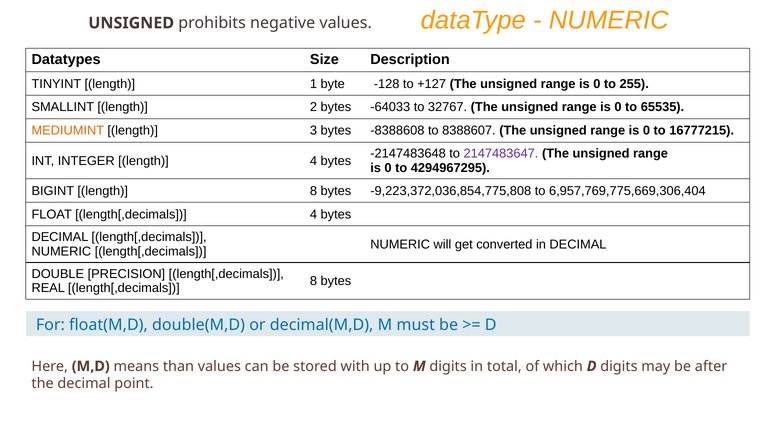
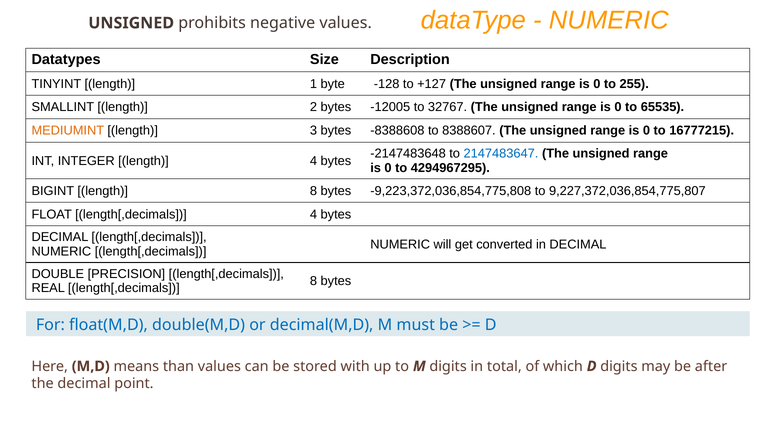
-64033: -64033 -> -12005 (390, 107)
2147483647 colour: purple -> blue (501, 154)
6,957,769,775,669,306,404: 6,957,769,775,669,306,404 -> 9,227,372,036,854,775,807 (627, 191)
